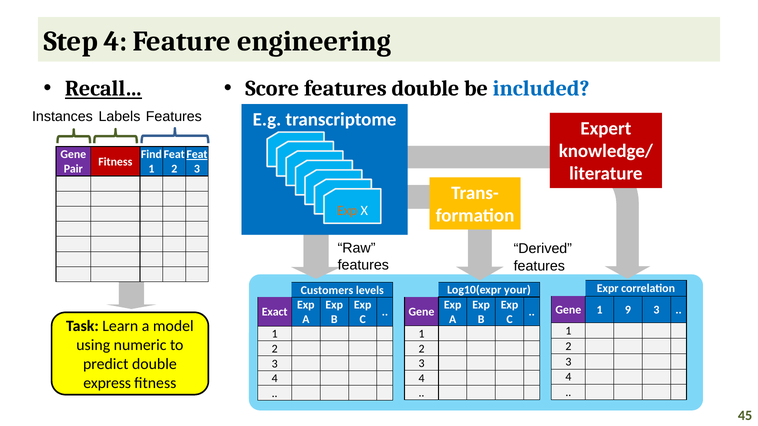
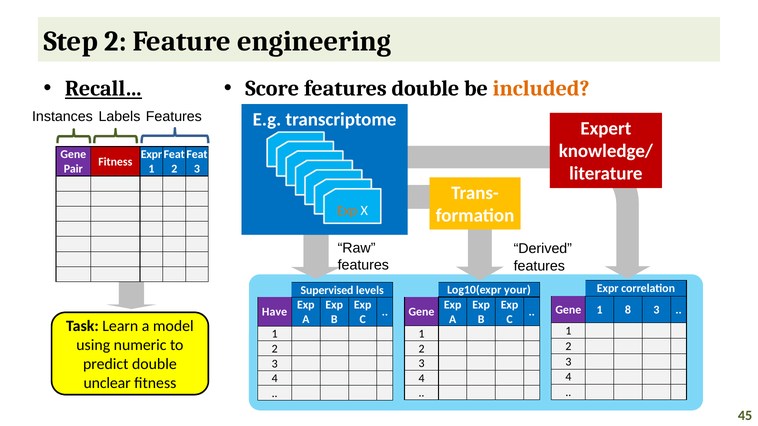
Step 4: 4 -> 2 (115, 41)
included colour: blue -> orange (541, 89)
Find: Find -> Expr (151, 155)
Feat underline: present -> none (197, 155)
Customers: Customers -> Supervised (327, 290)
9: 9 -> 8 (628, 310)
Exact: Exact -> Have (275, 312)
express: express -> unclear (107, 383)
